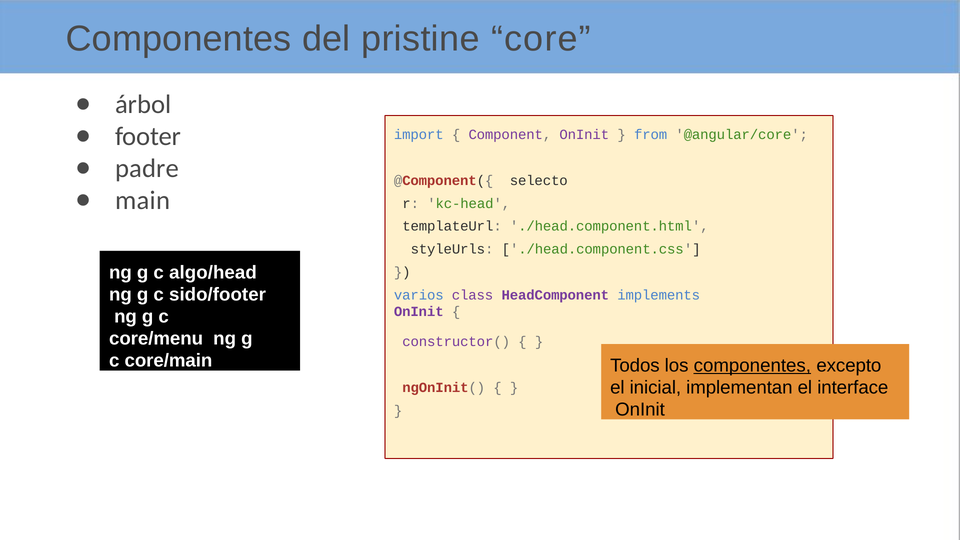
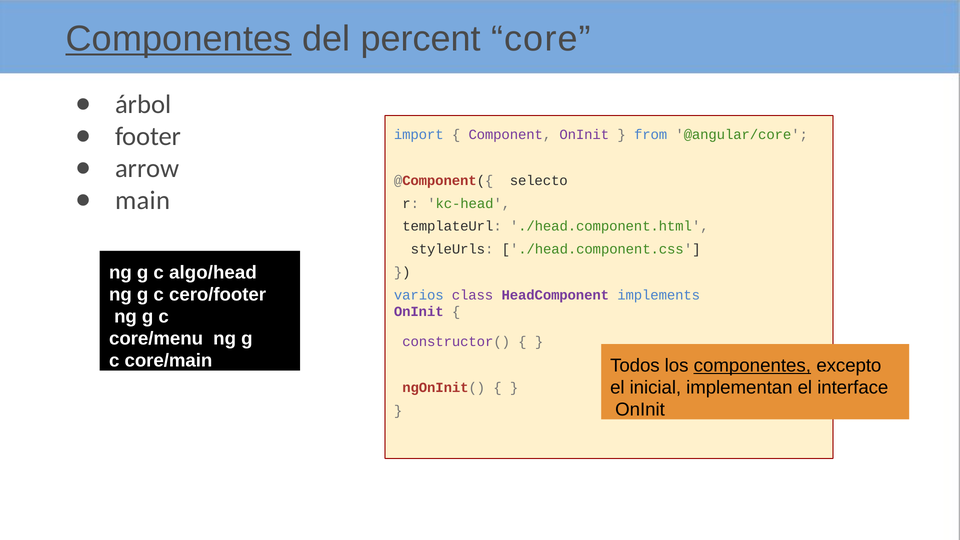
Componentes underline: none -> present (179, 39)
pristine: pristine -> percent (421, 39)
padre: padre -> arrow (147, 168)
sido/footer: sido/footer -> cero/footer (218, 295)
